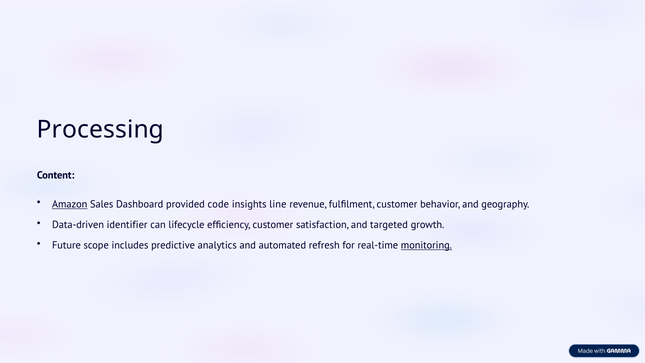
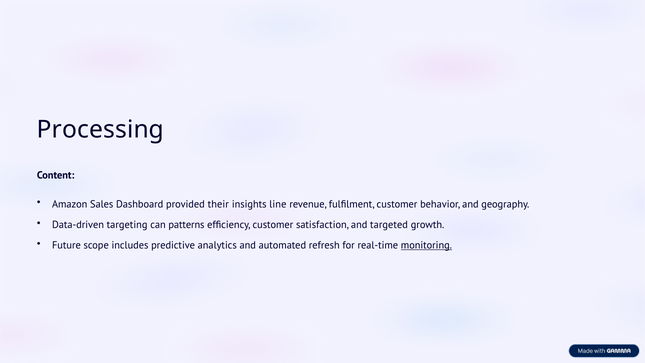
Amazon underline: present -> none (70, 204)
code: code -> their (218, 204)
identifier: identifier -> targeting (127, 225)
lifecycle: lifecycle -> patterns (186, 225)
